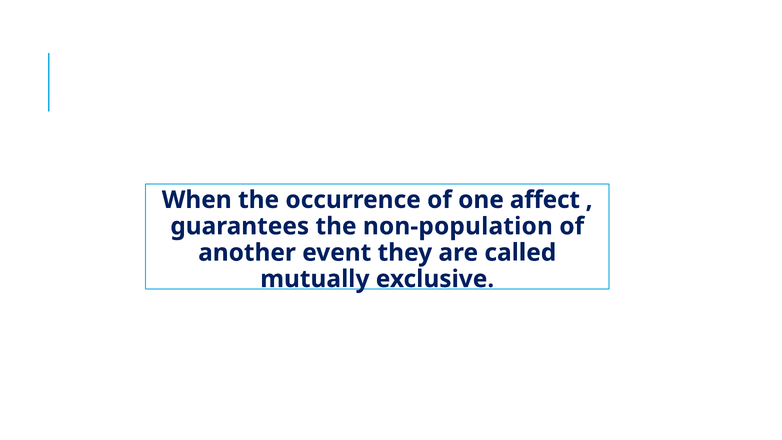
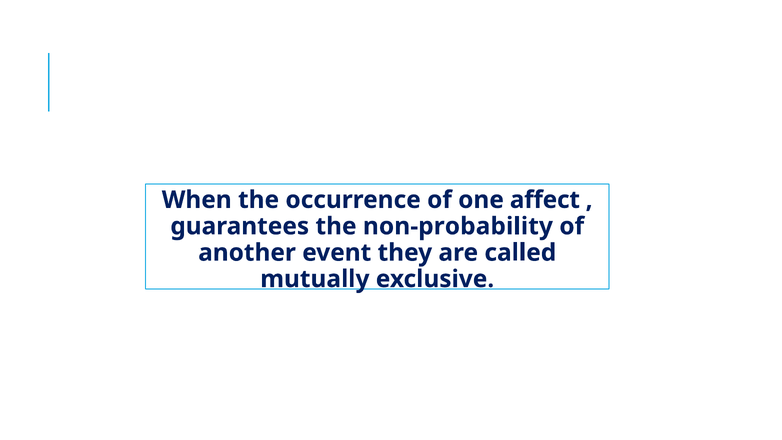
non-population: non-population -> non-probability (458, 226)
